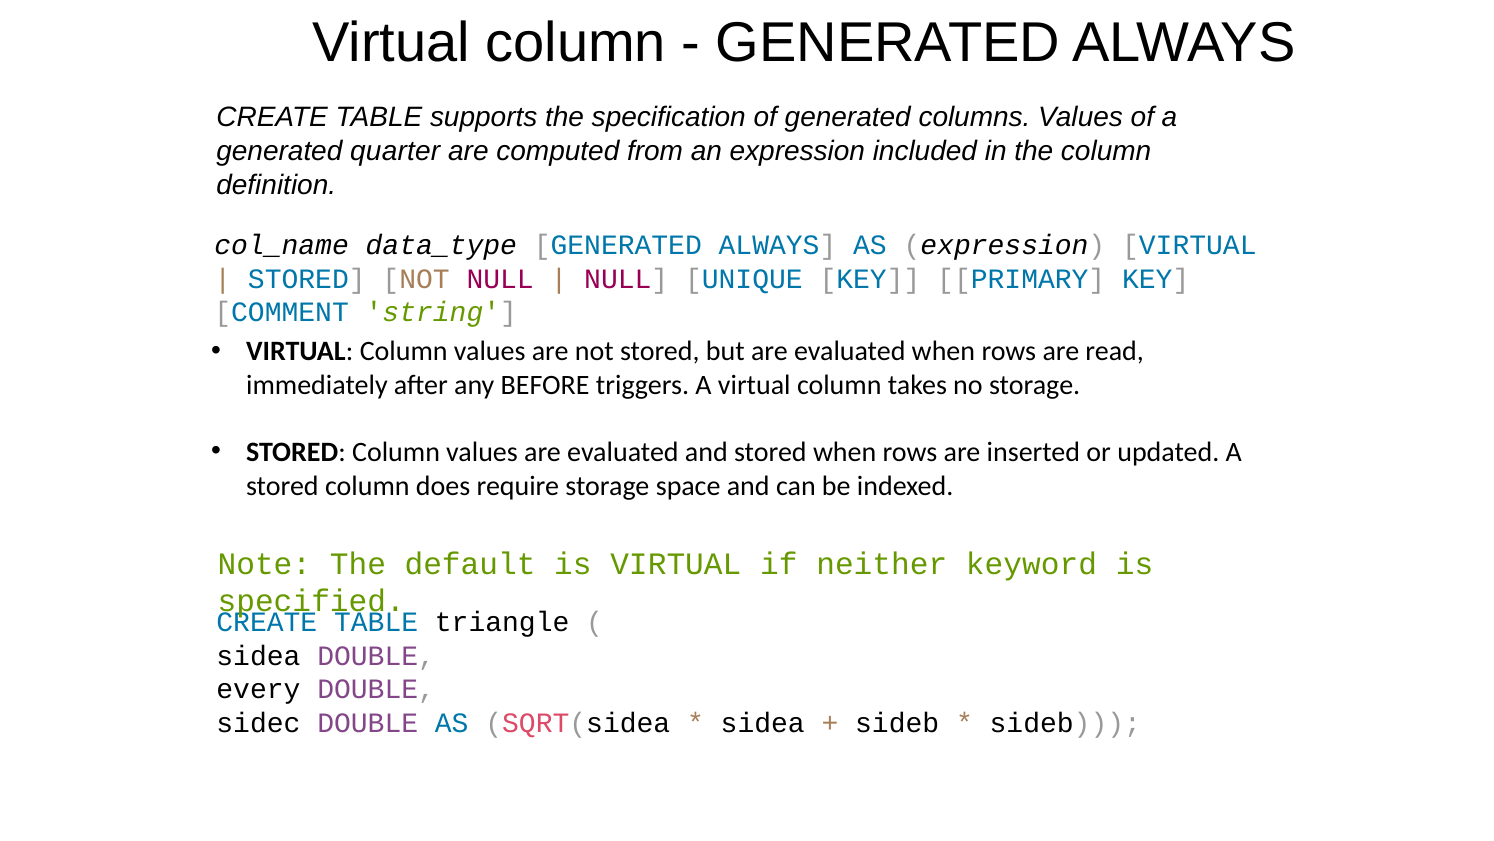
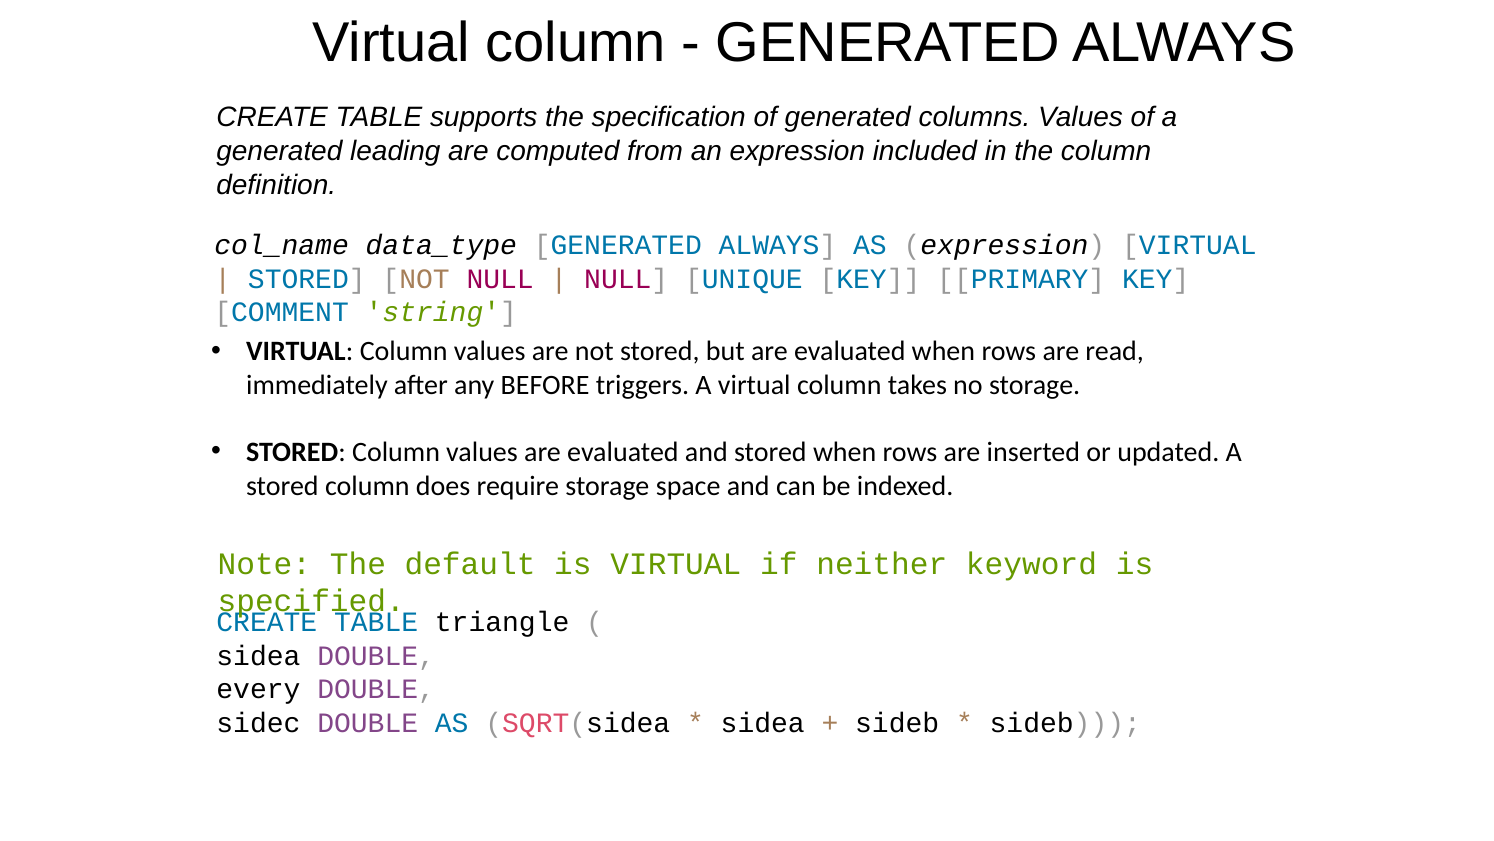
quarter: quarter -> leading (395, 151)
